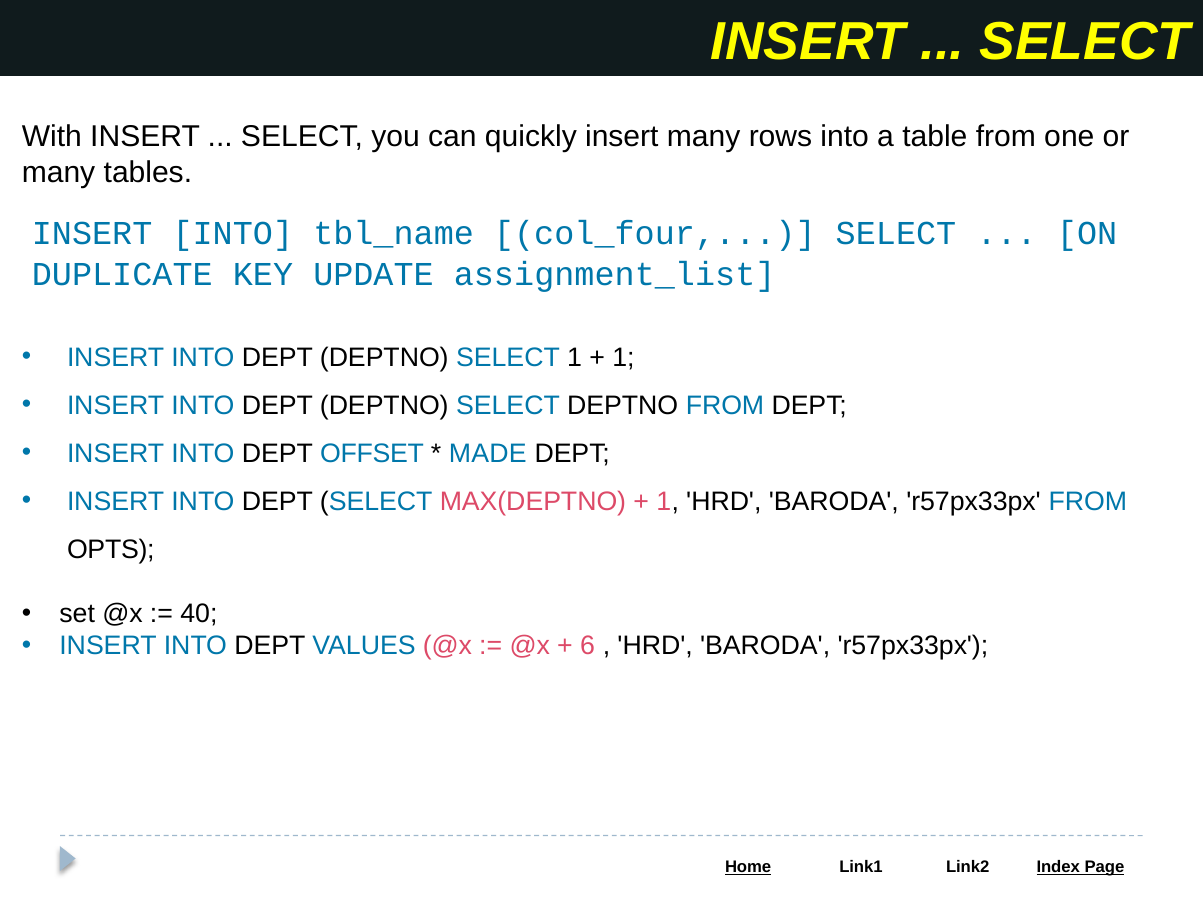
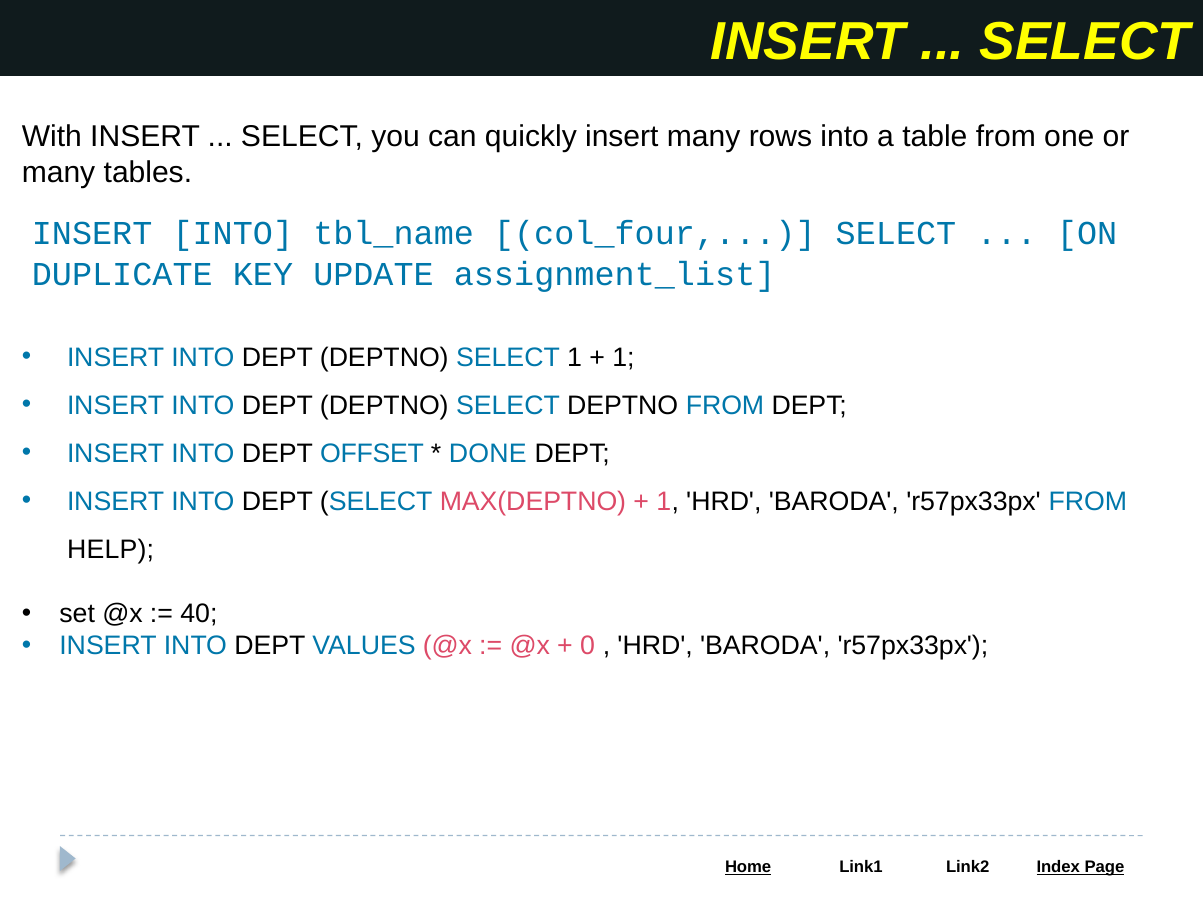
MADE: MADE -> DONE (488, 454)
OPTS: OPTS -> HELP (111, 550)
6: 6 -> 0 (588, 646)
